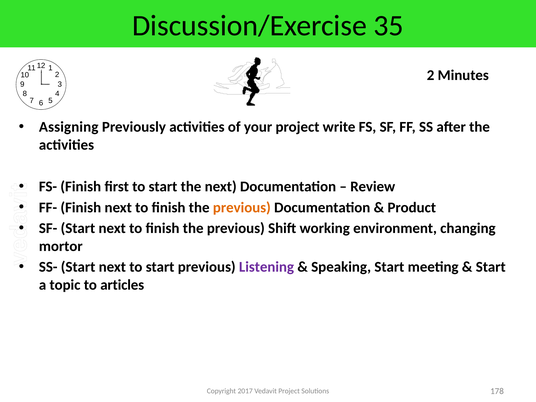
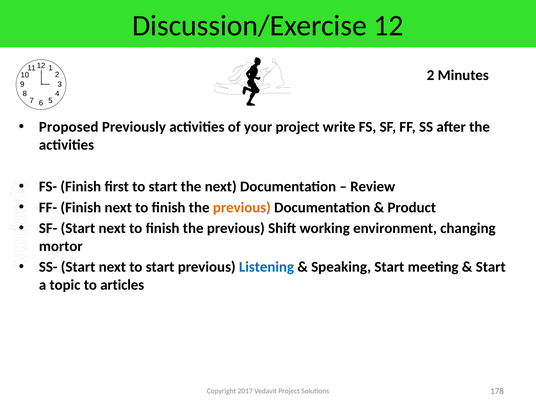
Discussion/Exercise 35: 35 -> 12 (389, 26)
Assigning: Assigning -> Proposed (69, 127)
Listening colour: purple -> blue (267, 267)
